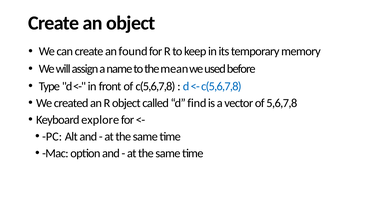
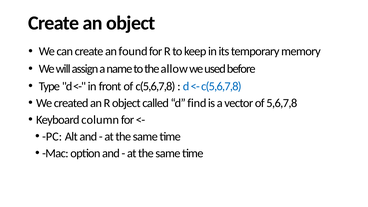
mean: mean -> allow (174, 69)
explore: explore -> column (100, 120)
